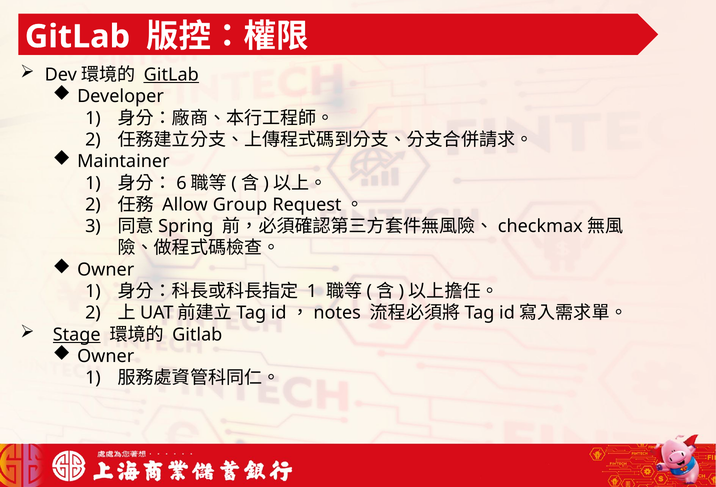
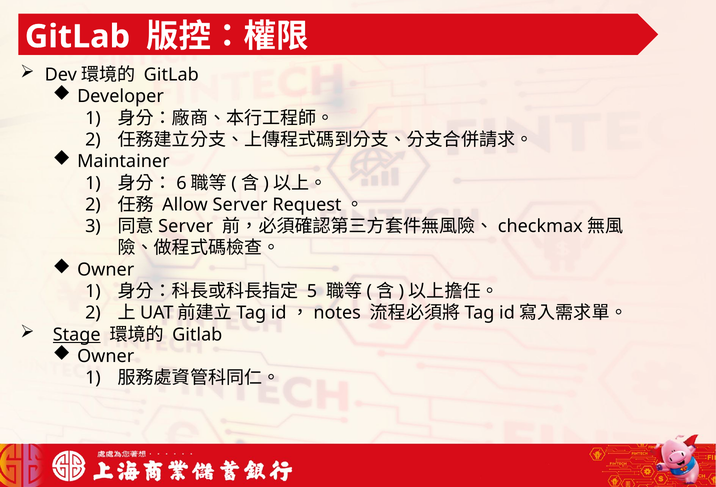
GitLab underline: present -> none (171, 75)
Allow Group: Group -> Server (240, 205)
Spring: Spring -> Server (186, 226)
1: 1 -> 5 (312, 291)
